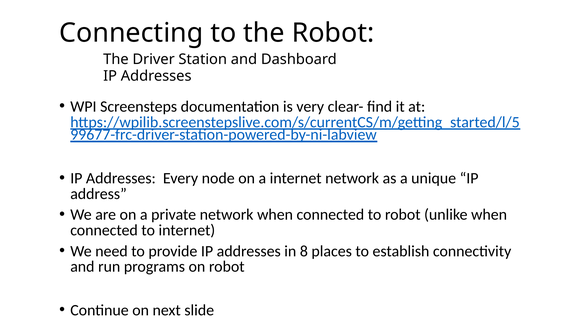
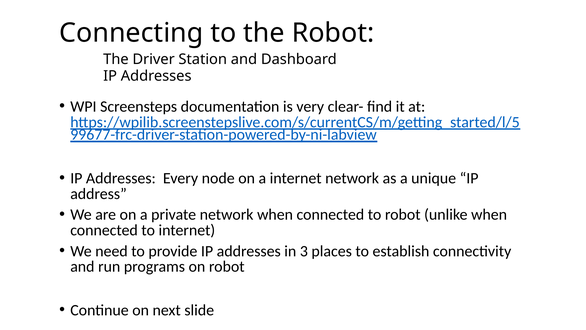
8: 8 -> 3 (304, 251)
